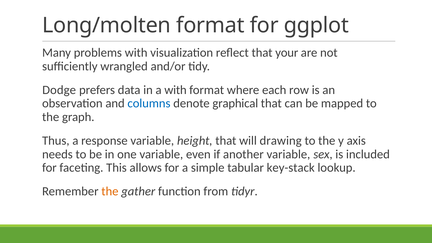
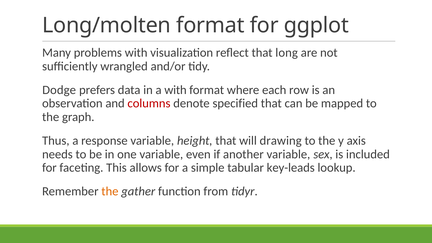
your: your -> long (287, 53)
columns colour: blue -> red (149, 103)
graphical: graphical -> specified (235, 103)
key-stack: key-stack -> key-leads (291, 168)
